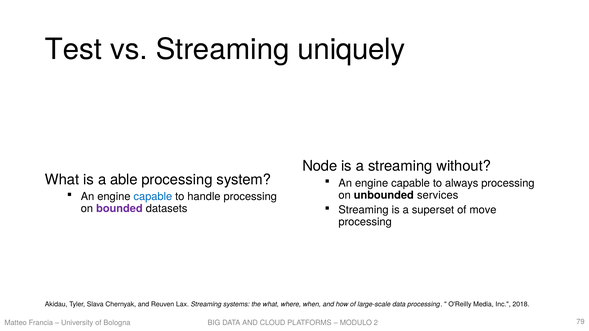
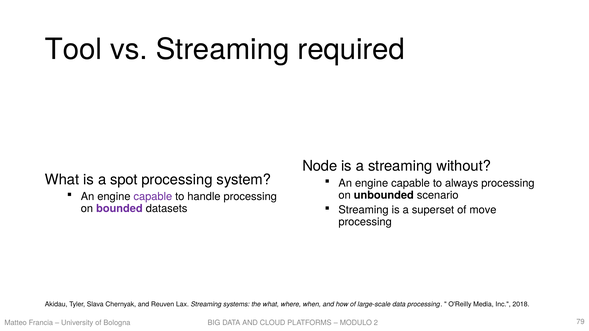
Test: Test -> Tool (74, 49)
uniquely: uniquely -> required (351, 49)
able: able -> spot (124, 180)
services: services -> scenario (438, 195)
capable colour: blue -> purple (153, 197)
